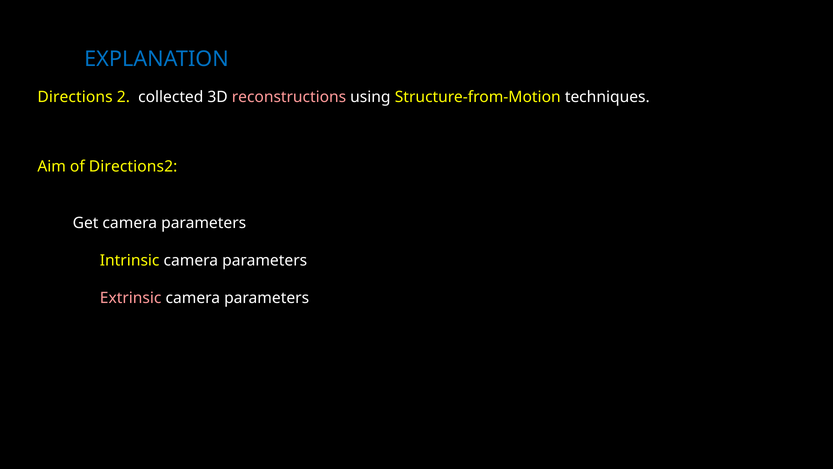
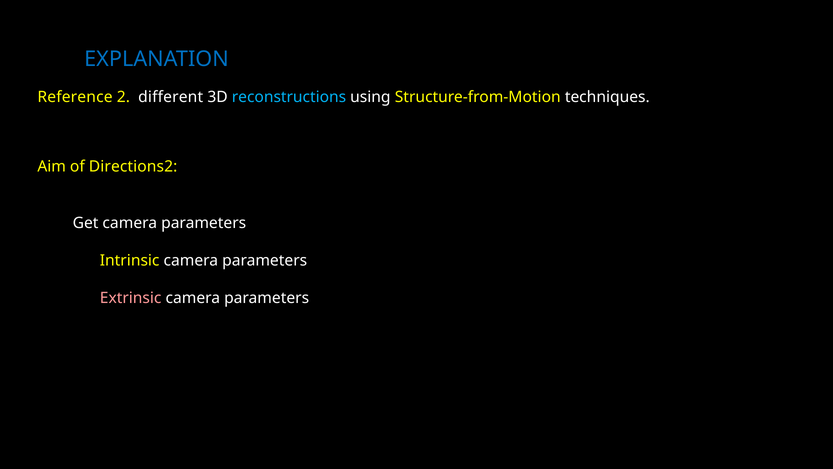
Directions: Directions -> Reference (75, 97)
collected: collected -> different (171, 97)
reconstructions colour: pink -> light blue (289, 97)
